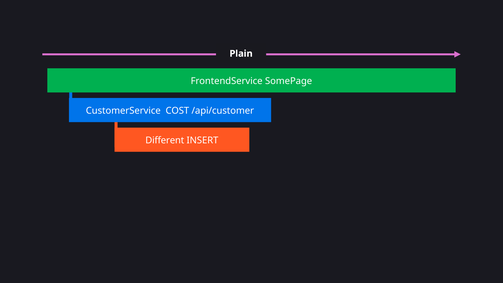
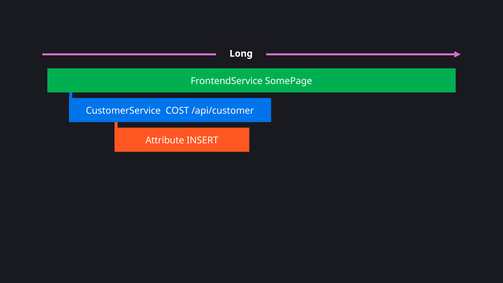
Plain: Plain -> Long (241, 54)
Different: Different -> Attribute (165, 140)
